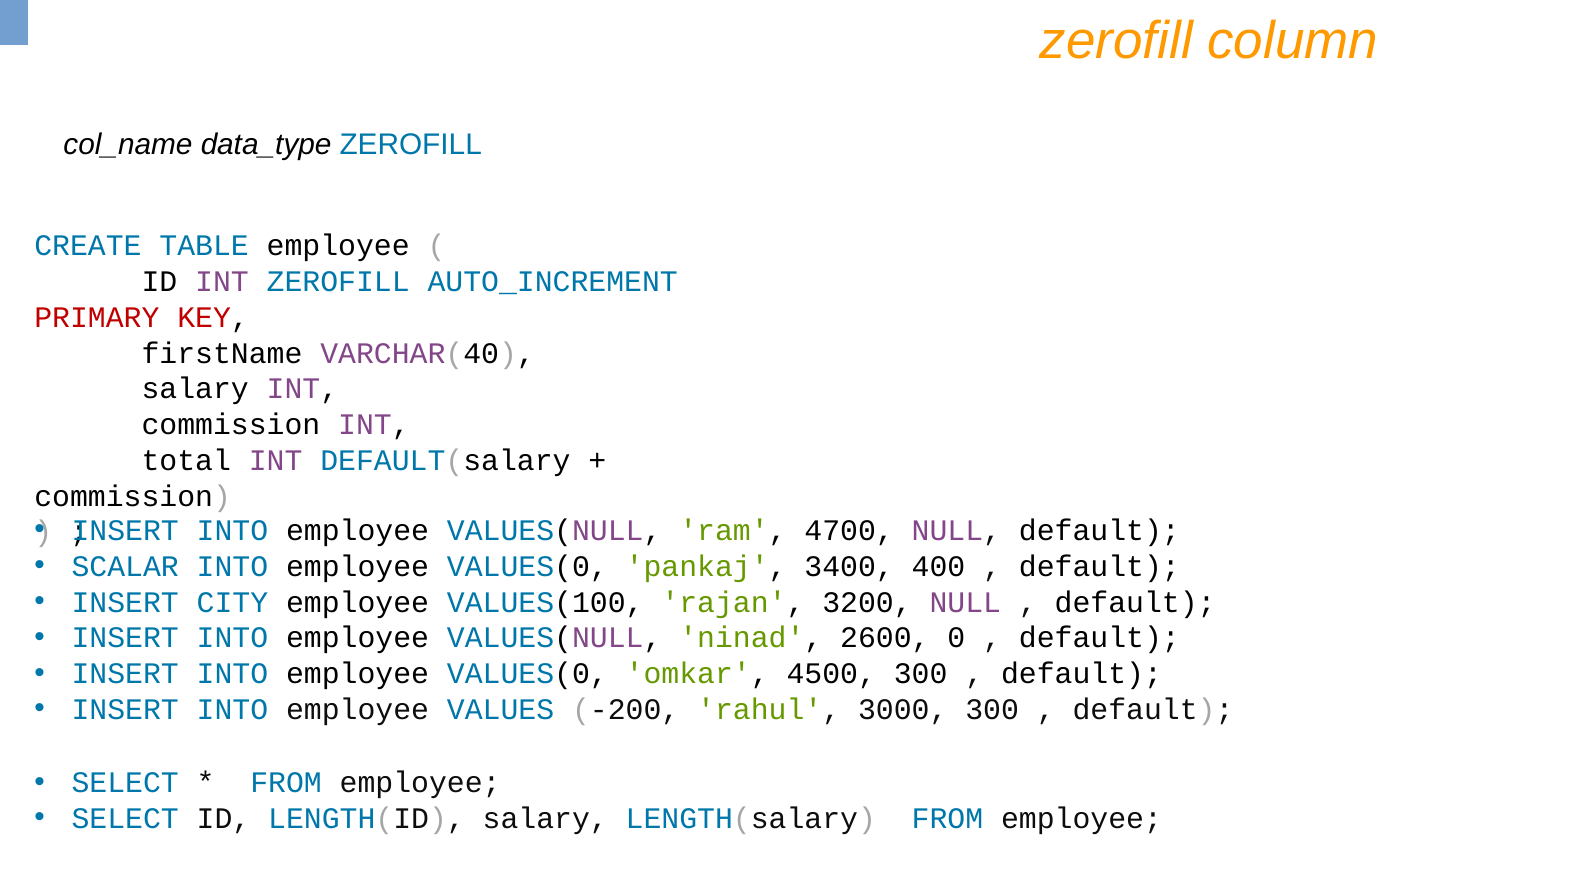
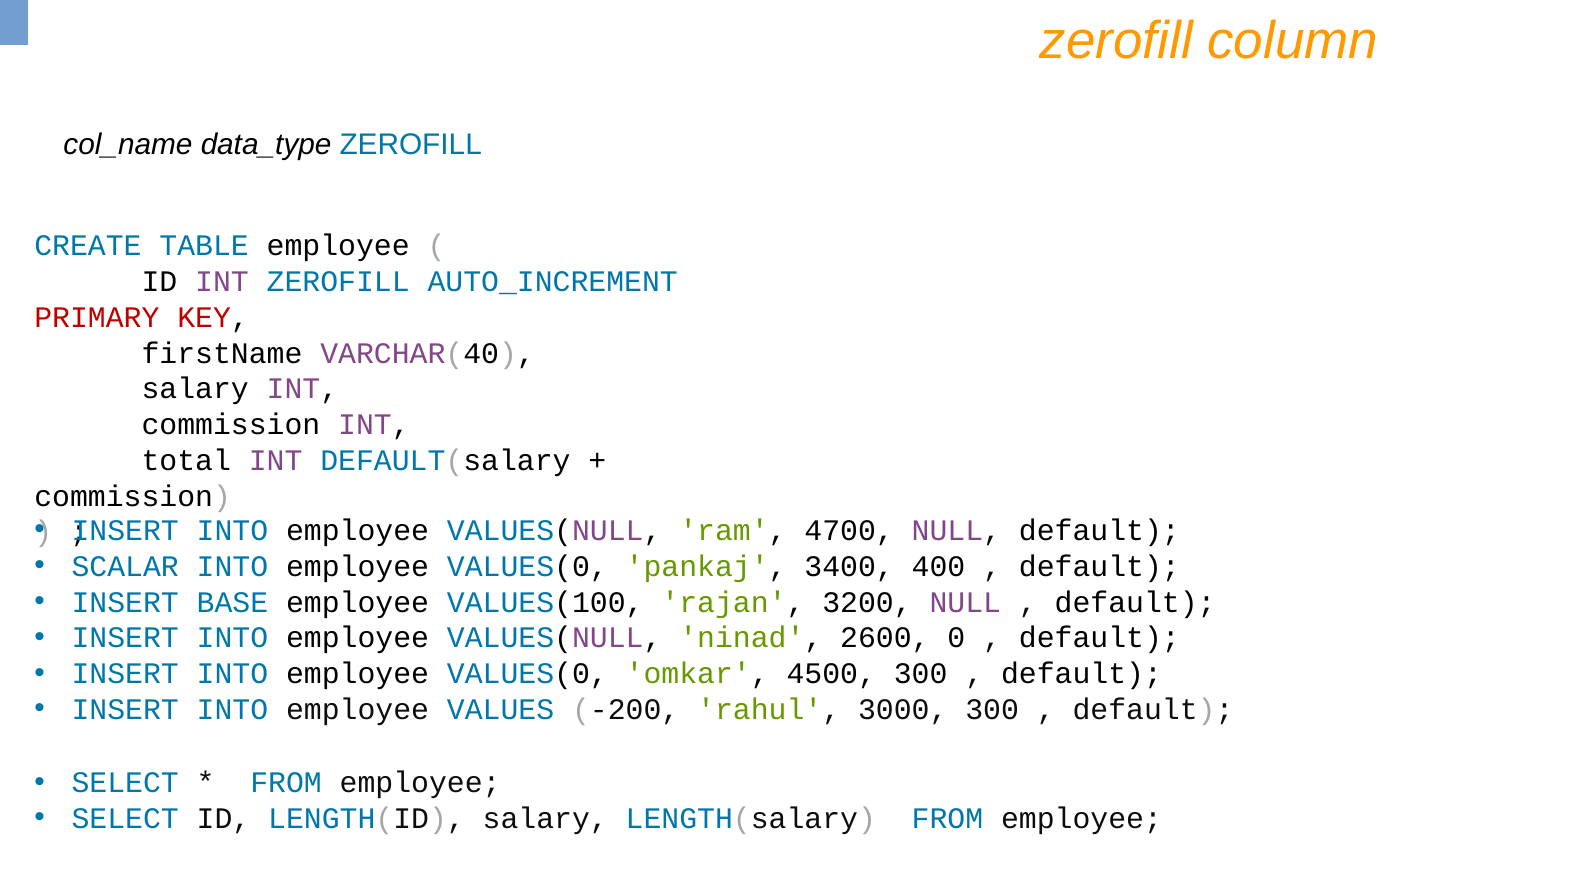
CITY: CITY -> BASE (232, 602)
